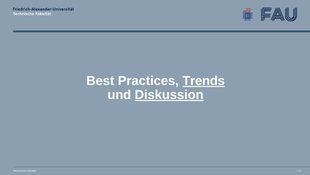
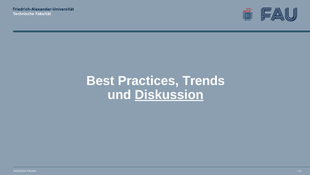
Trends underline: present -> none (204, 81)
